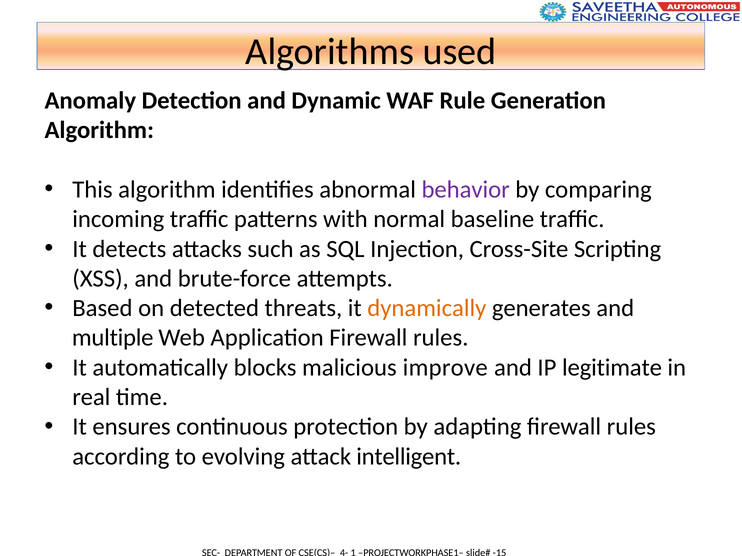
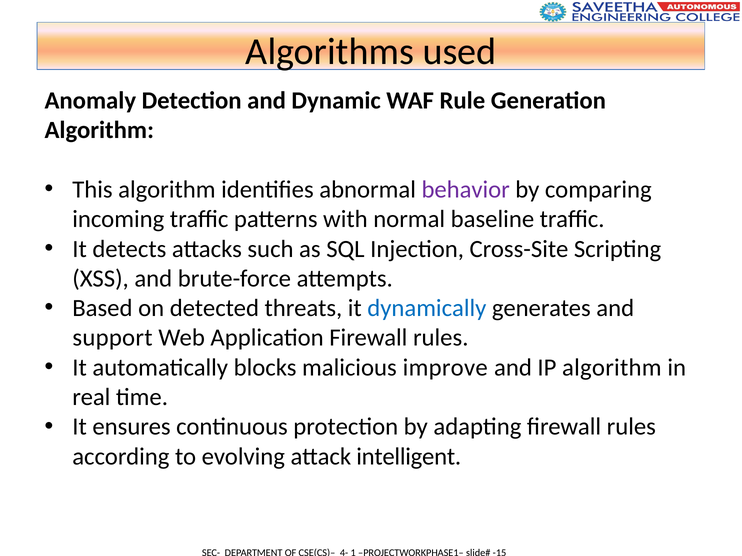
dynamically colour: orange -> blue (427, 308)
multiple: multiple -> support (113, 338)
IP legitimate: legitimate -> algorithm (612, 368)
